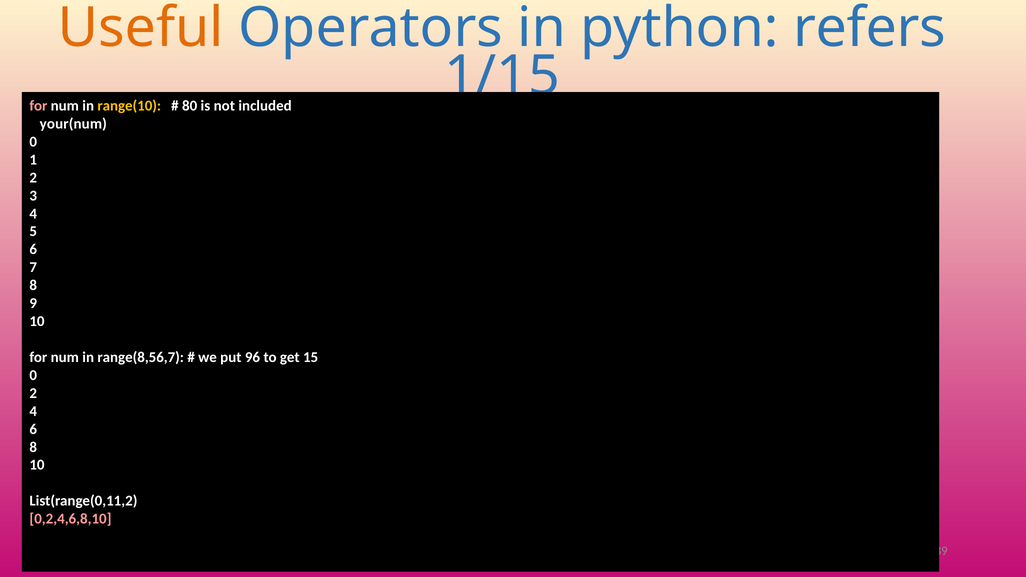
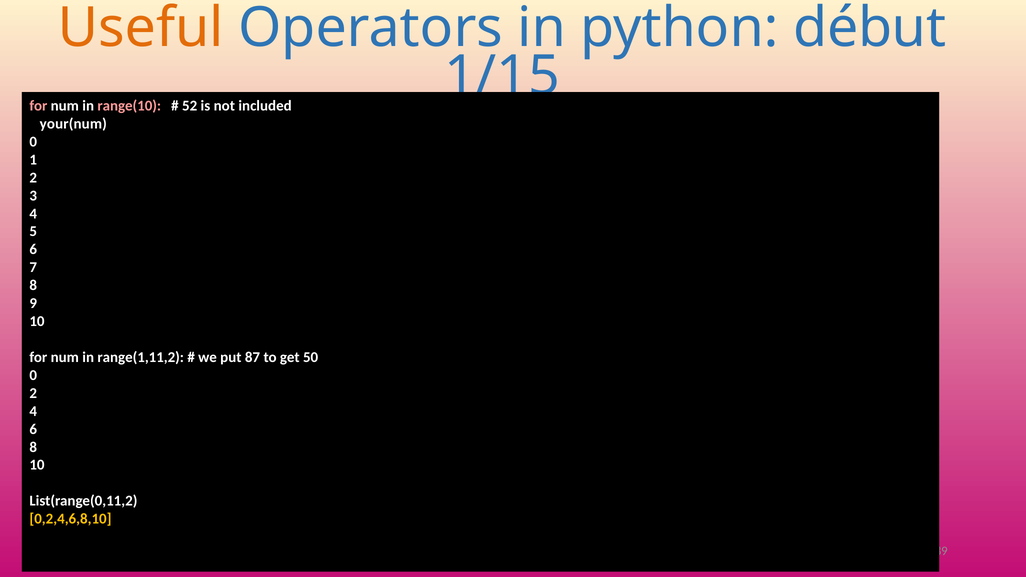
refers: refers -> début (870, 28)
range(10 colour: yellow -> pink (129, 106)
80: 80 -> 52 (190, 106)
range(8,56,7: range(8,56,7 -> range(1,11,2 (141, 357)
96: 96 -> 87 (252, 357)
15: 15 -> 50 (311, 357)
0,2,4,6,8,10 colour: pink -> yellow (70, 519)
